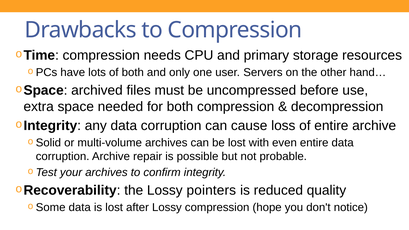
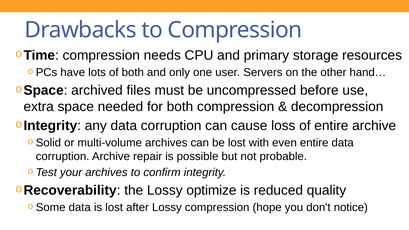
pointers: pointers -> optimize (211, 190)
